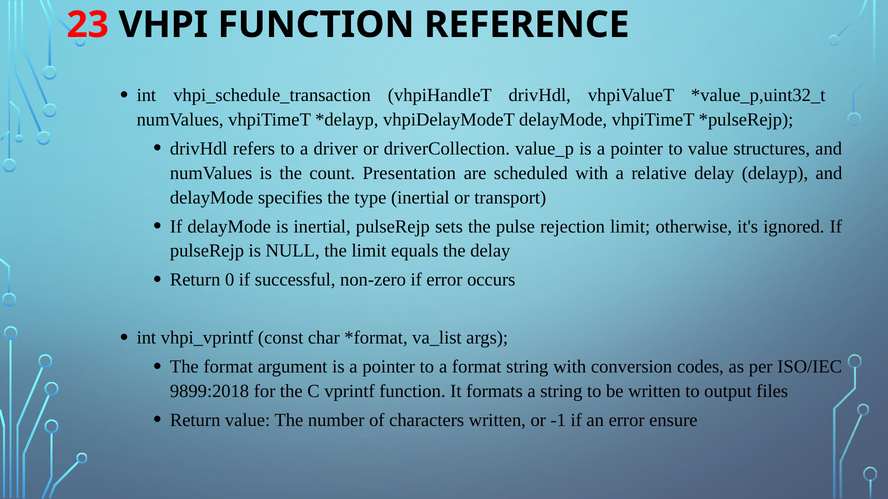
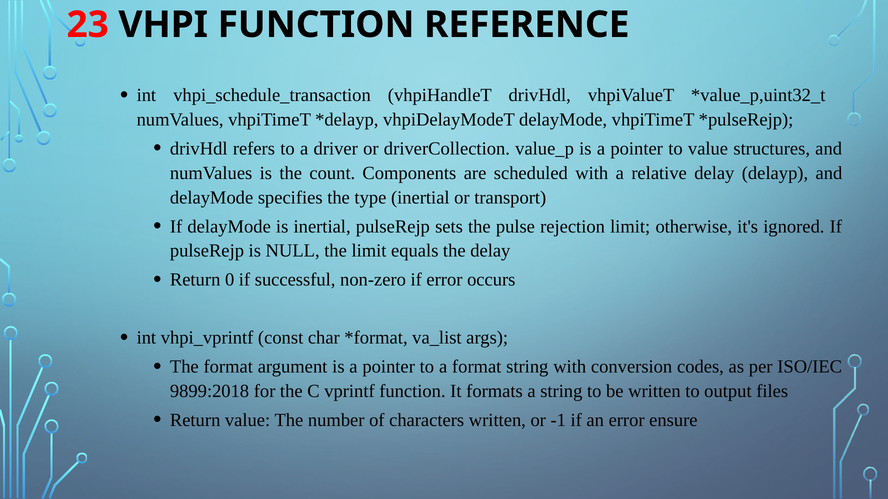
Presentation: Presentation -> Components (409, 173)
